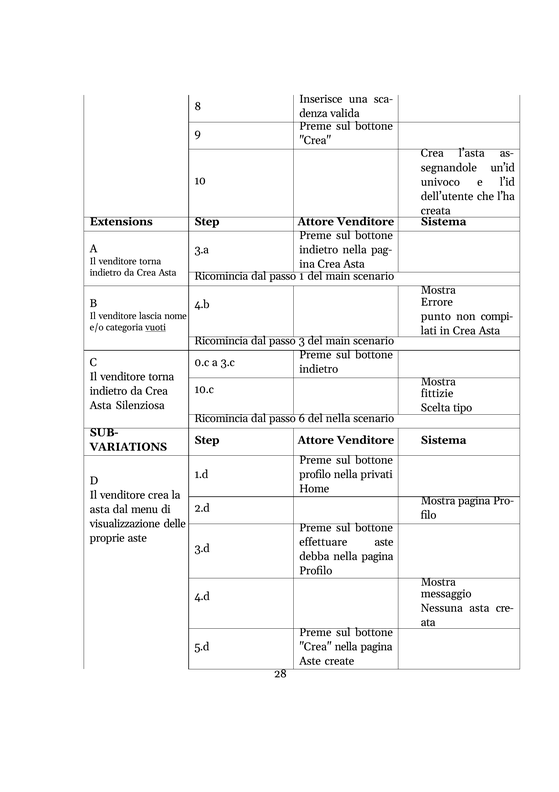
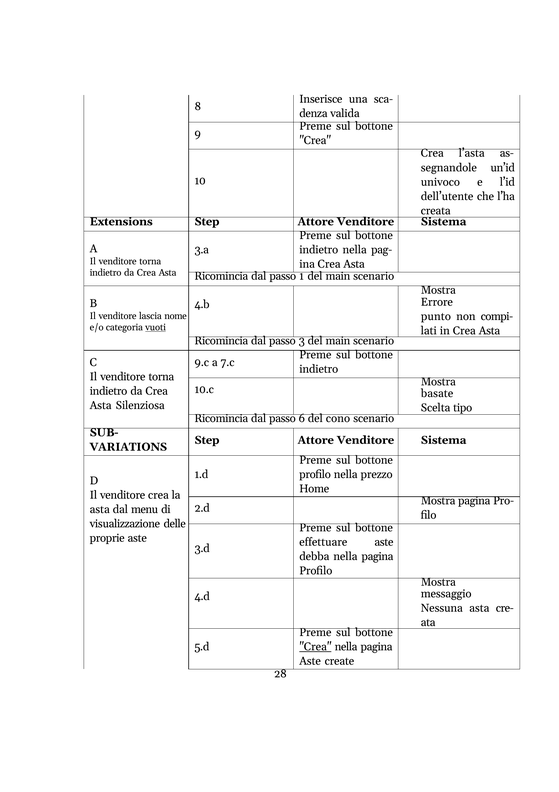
0.c: 0.c -> 9.c (202, 362)
3.c: 3.c -> 7.c (228, 362)
fittizie: fittizie -> basate (437, 393)
del nella: nella -> cono (338, 418)
privati: privati -> prezzo (377, 474)
Crea underline: none -> present (315, 646)
